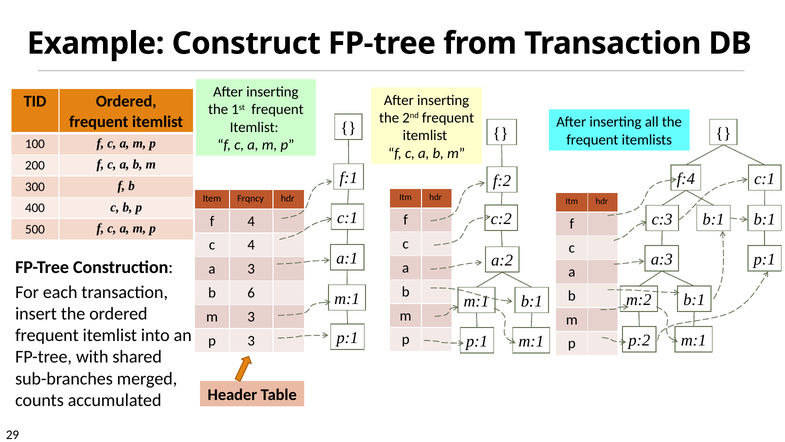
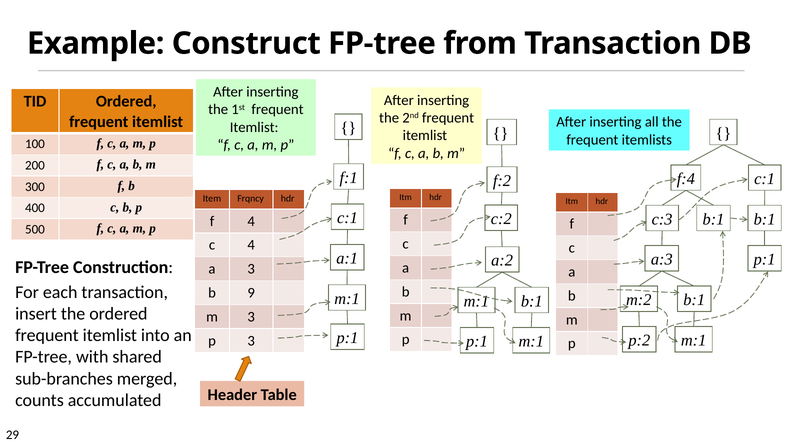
6: 6 -> 9 (251, 293)
